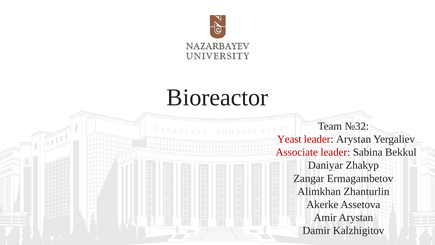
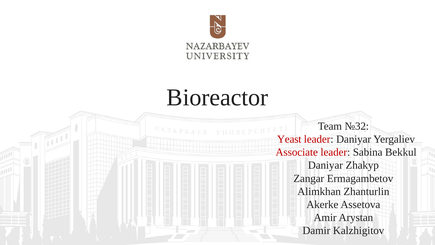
leader Arystan: Arystan -> Daniyar (354, 139)
